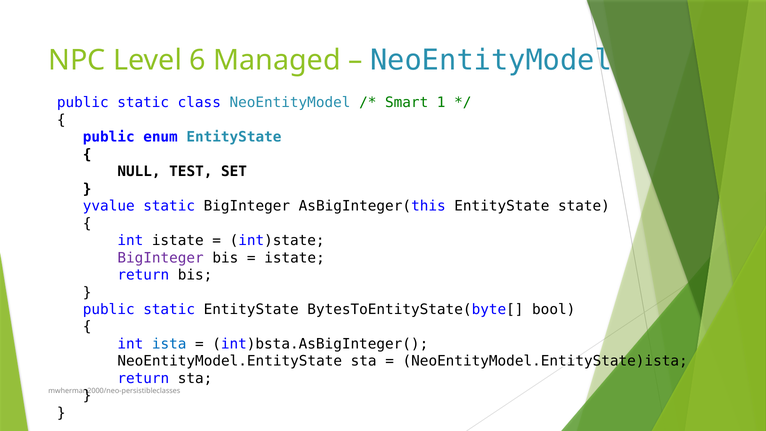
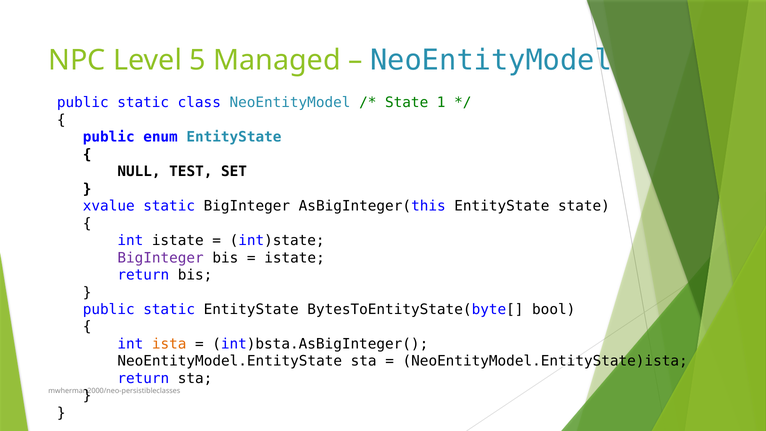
6: 6 -> 5 (198, 60)
Smart: Smart -> State (407, 103)
yvalue: yvalue -> xvalue (109, 206)
ista colour: blue -> orange (169, 344)
